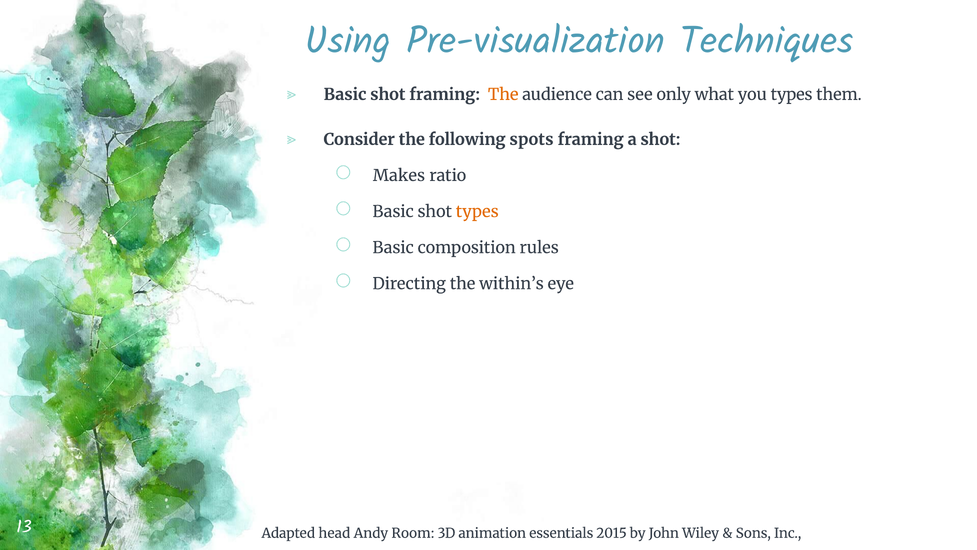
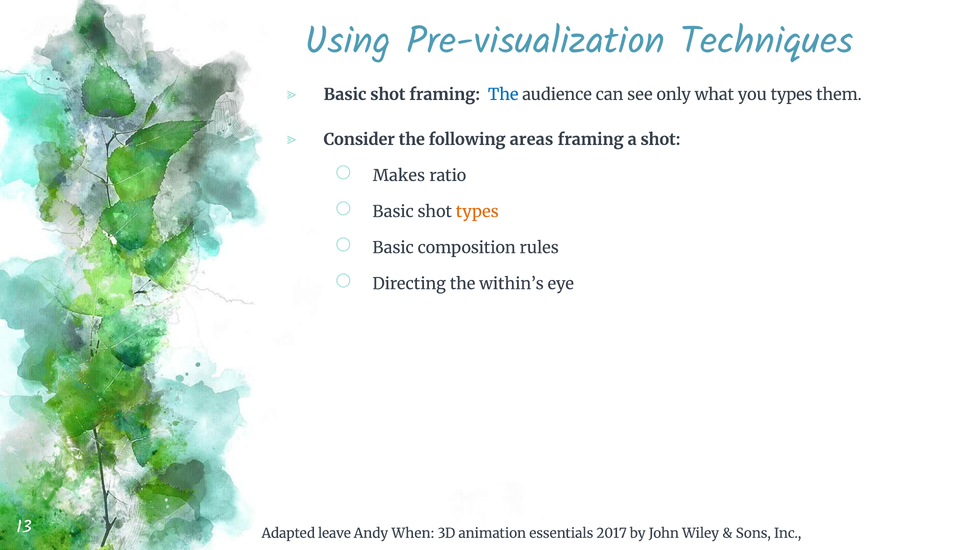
The colour: orange -> blue (503, 95)
spots: spots -> areas (532, 139)
head: head -> leave (334, 533)
Room: Room -> When (413, 533)
2015: 2015 -> 2017 (612, 533)
